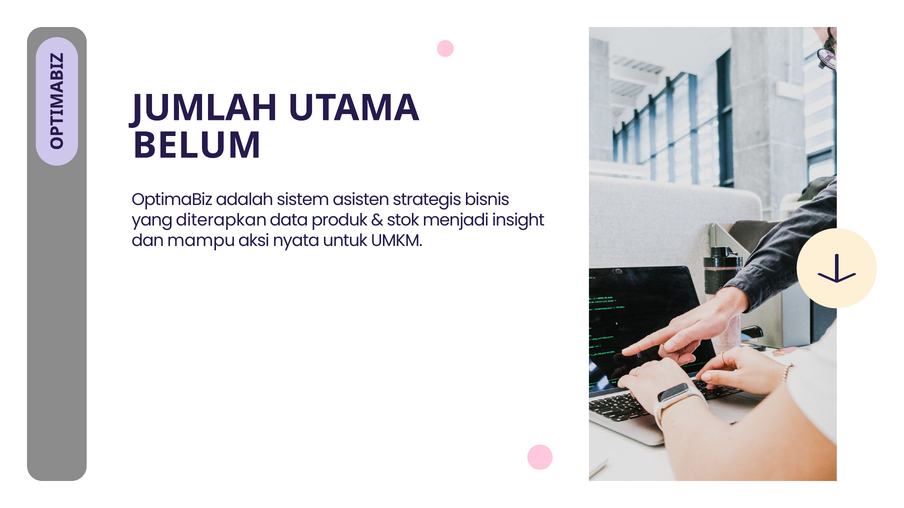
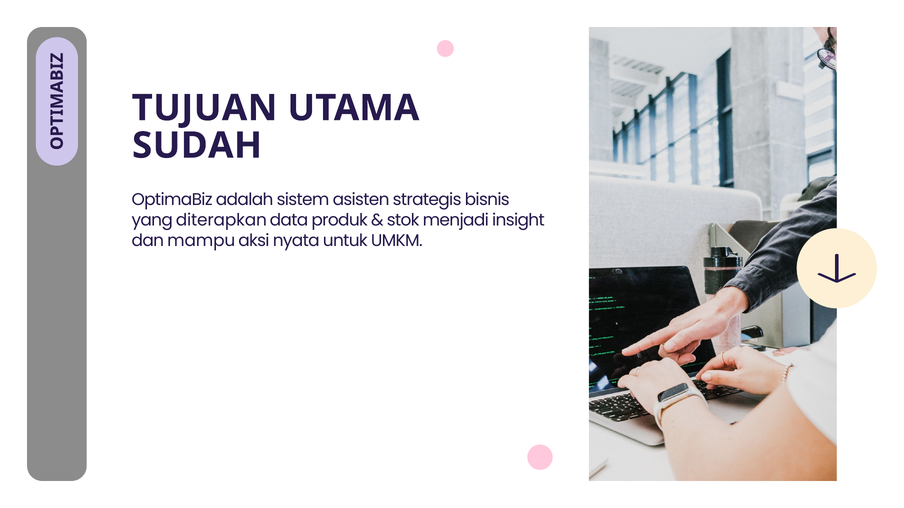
JUMLAH: JUMLAH -> TUJUAN (205, 108)
BELUM: BELUM -> SUDAH (197, 146)
